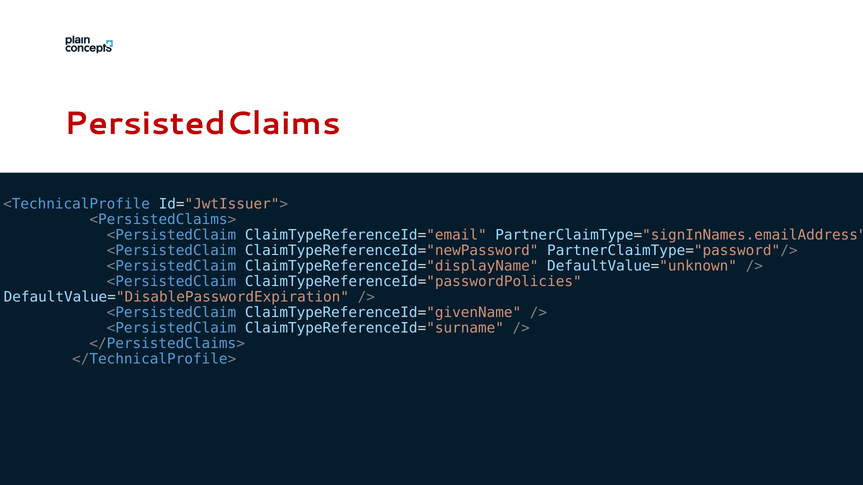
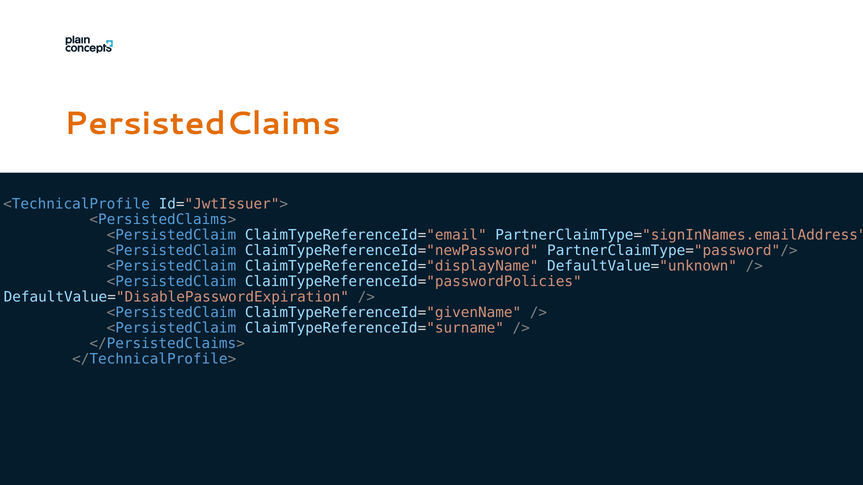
PersistedClaims colour: red -> orange (203, 124)
